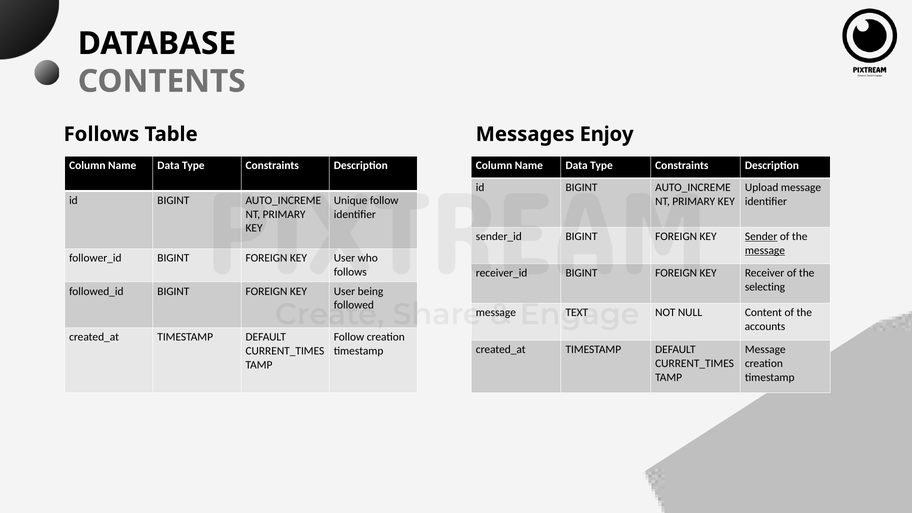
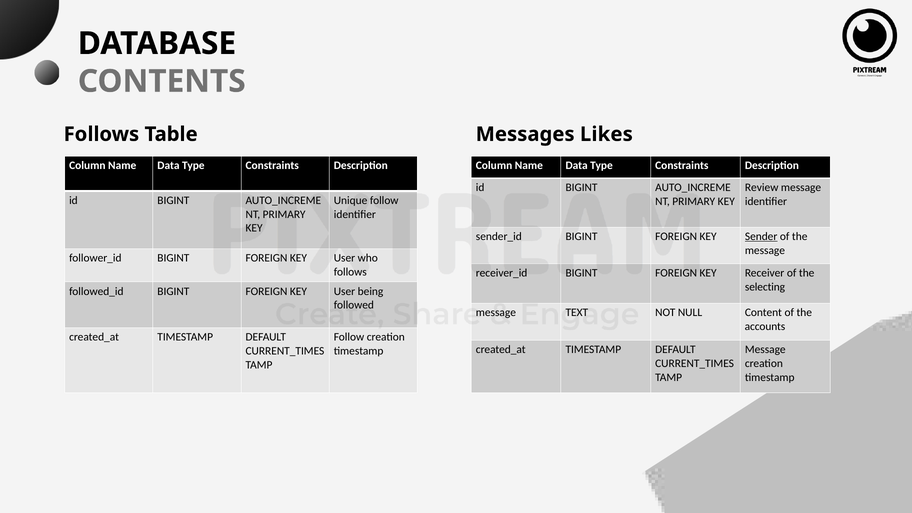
Enjoy: Enjoy -> Likes (606, 134)
Upload: Upload -> Review (762, 188)
message underline: present -> none (765, 250)
